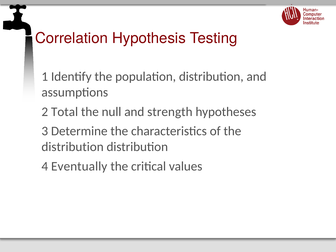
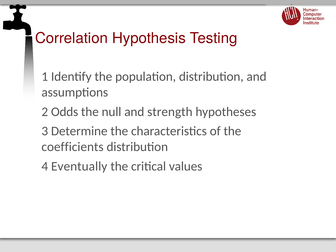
Total: Total -> Odds (65, 112)
distribution: distribution -> coefficients (73, 147)
